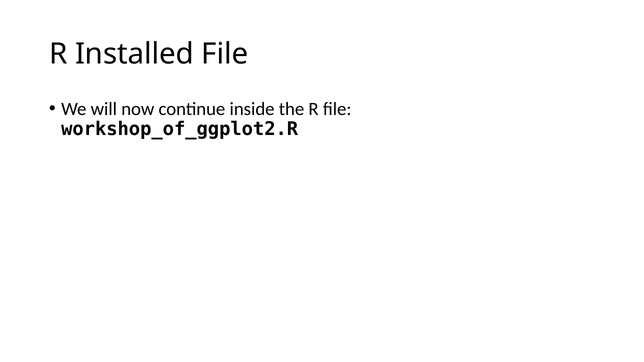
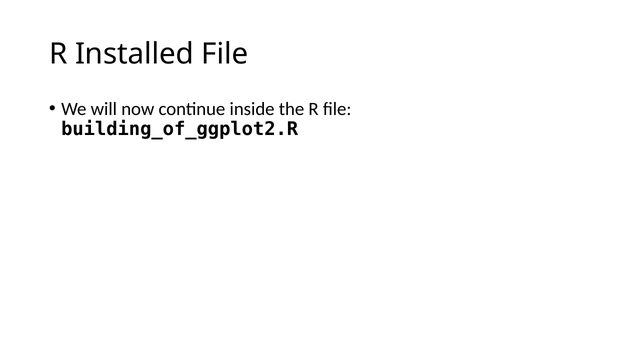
workshop_of_ggplot2.R: workshop_of_ggplot2.R -> building_of_ggplot2.R (180, 129)
